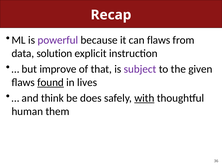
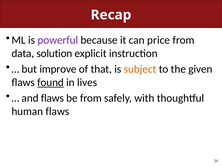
can flaws: flaws -> price (159, 40)
subject colour: purple -> orange (140, 69)
and think: think -> flaws (52, 98)
be does: does -> from (91, 98)
with underline: present -> none (144, 98)
human them: them -> flaws (57, 111)
